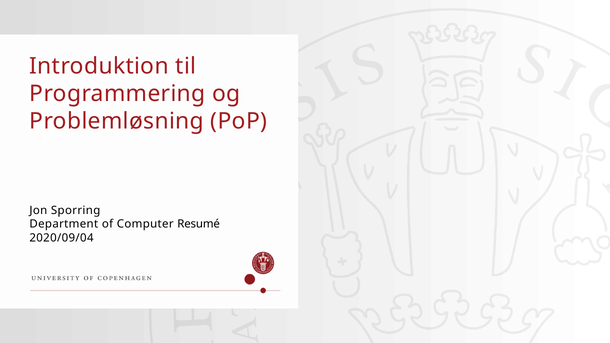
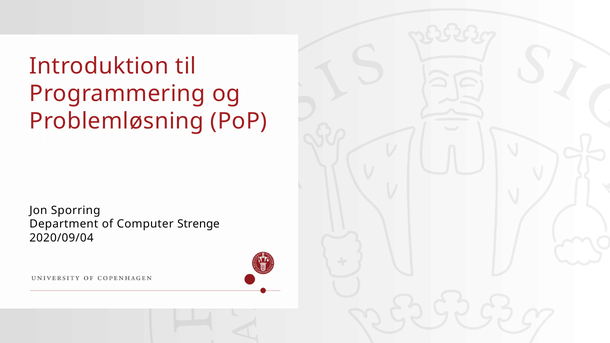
Resumé: Resumé -> Strenge (199, 224)
